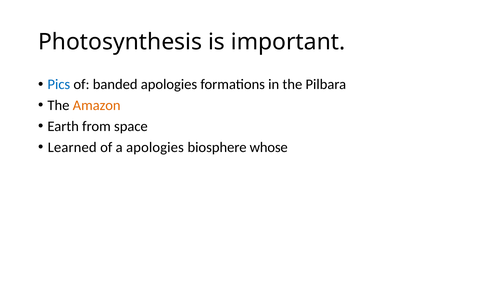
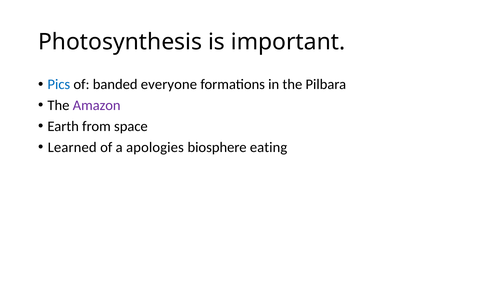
banded apologies: apologies -> everyone (169, 85)
Amazon colour: orange -> purple (97, 106)
whose: whose -> eating (269, 147)
